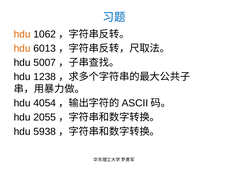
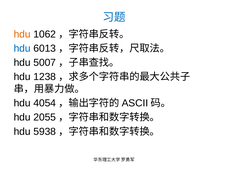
hdu colour: orange -> blue (22, 48)
